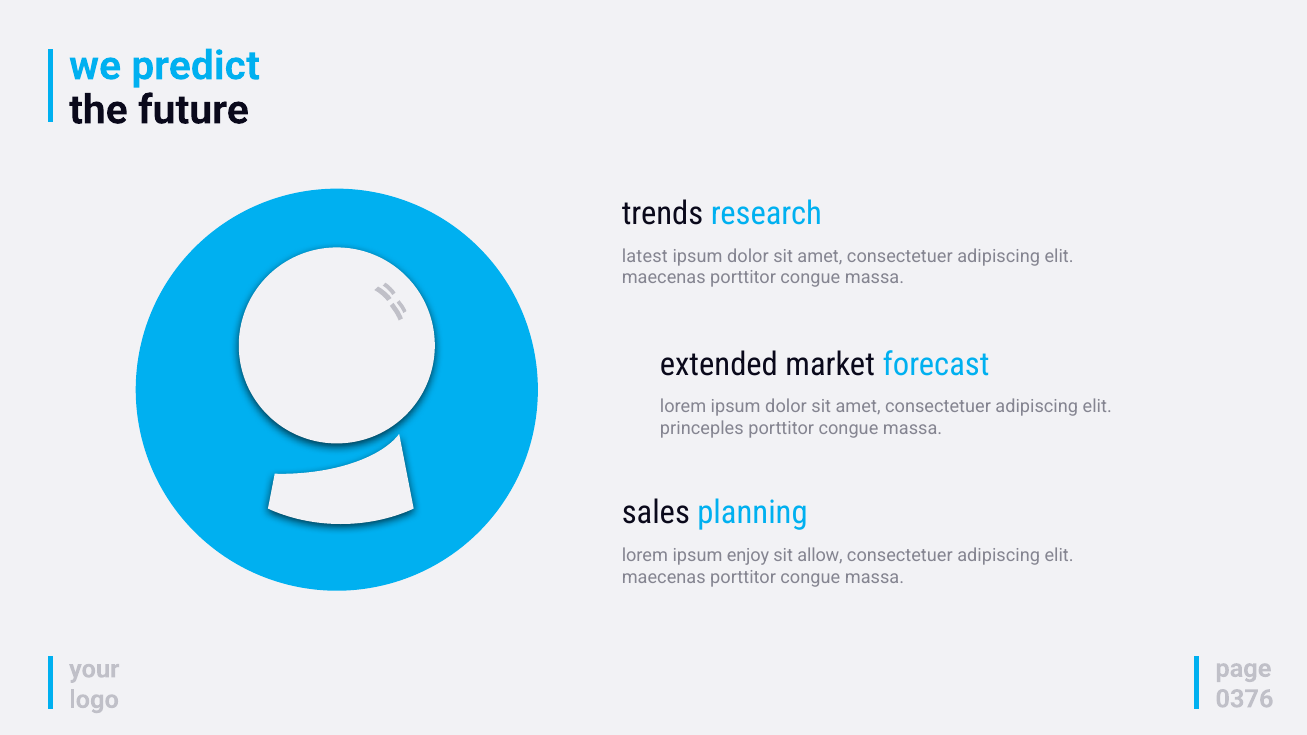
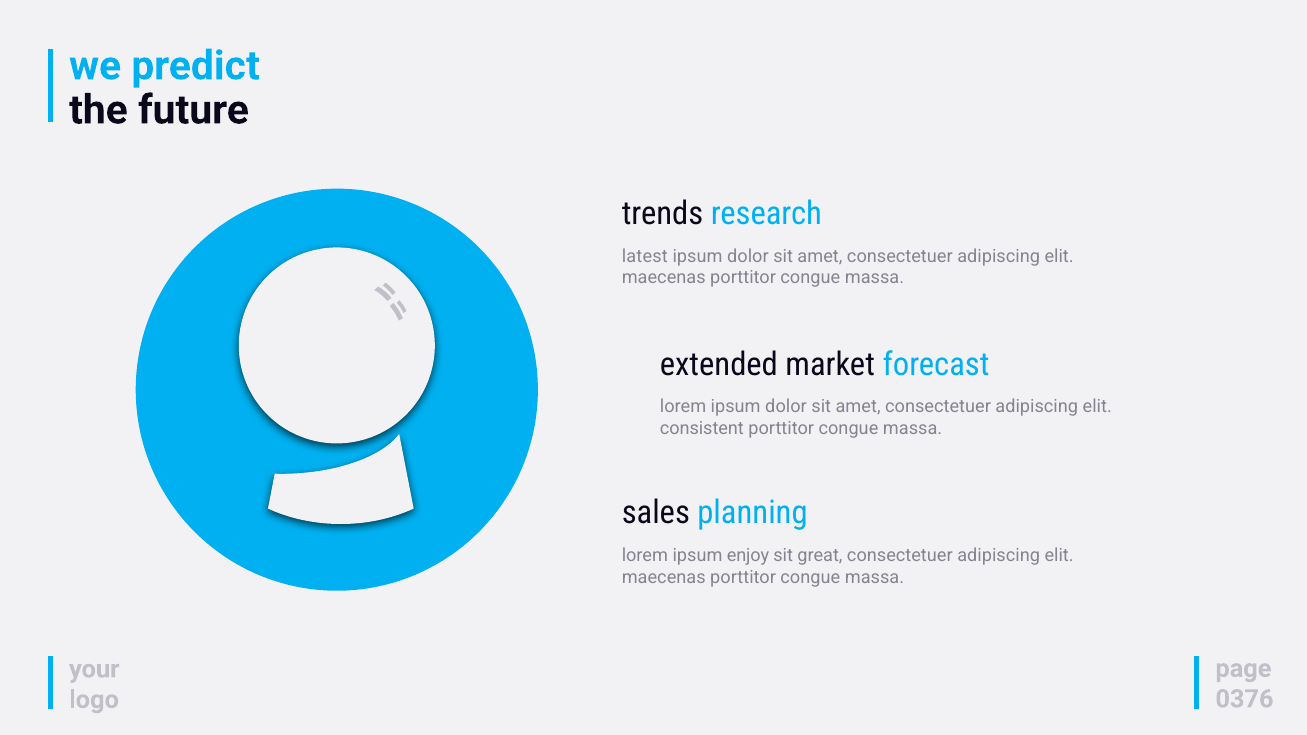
princeples: princeples -> consistent (702, 429)
allow: allow -> great (820, 556)
